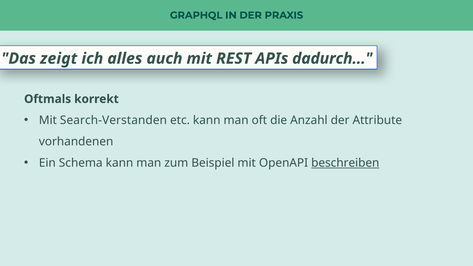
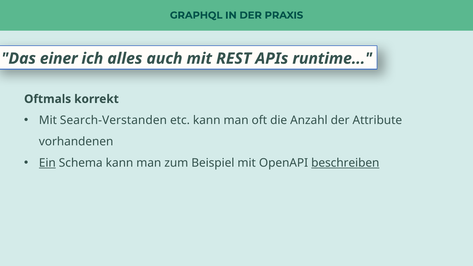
zeigt: zeigt -> einer (59, 59)
dadurch: dadurch -> runtime (332, 59)
Ein underline: none -> present (47, 163)
